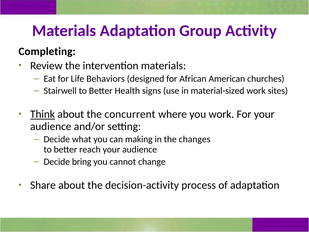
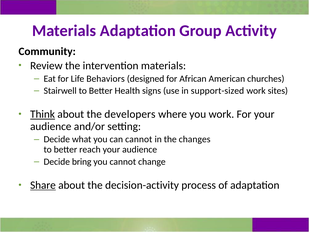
Completing: Completing -> Community (47, 51)
material-sized: material-sized -> support-sized (217, 91)
concurrent: concurrent -> developers (130, 114)
can making: making -> cannot (139, 139)
Share underline: none -> present (43, 185)
